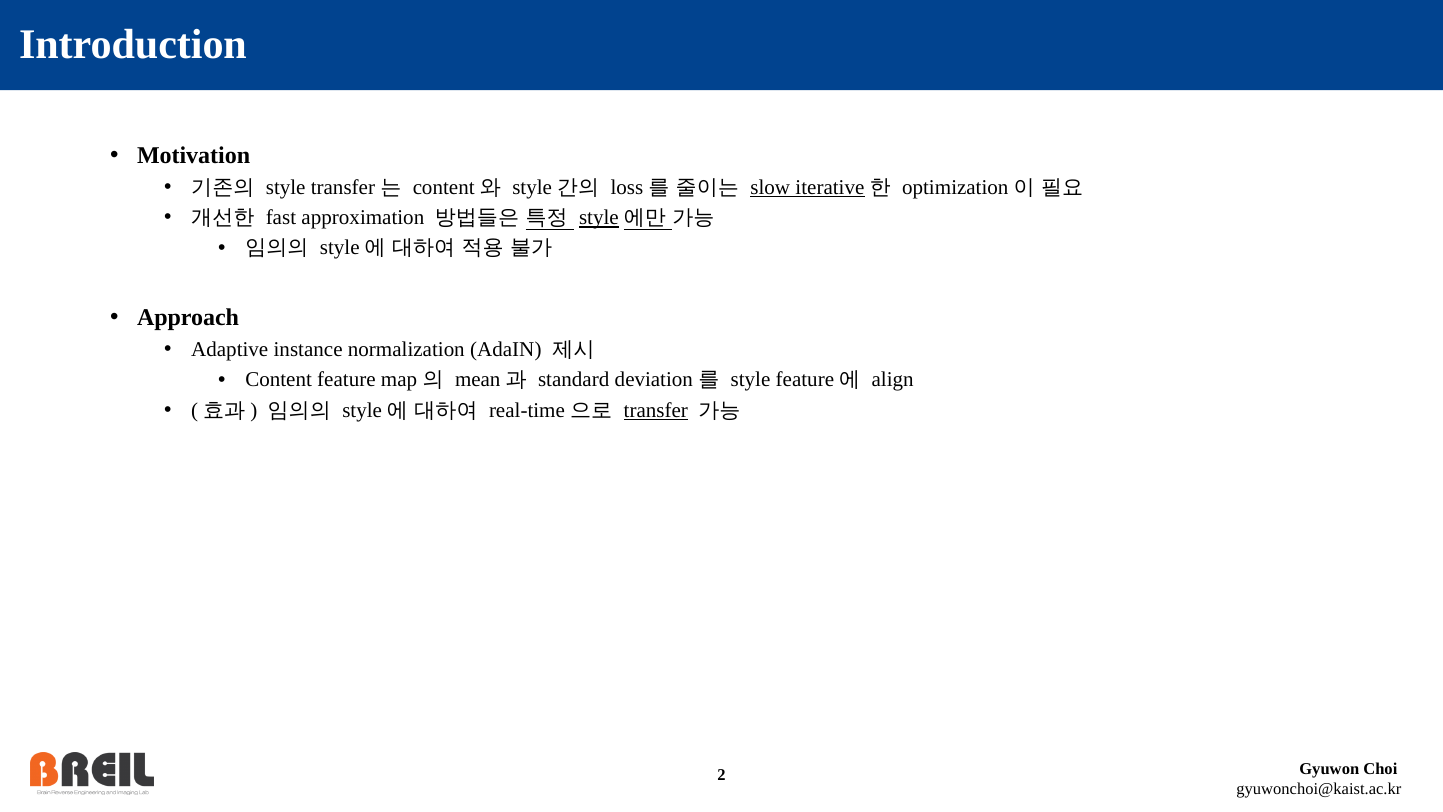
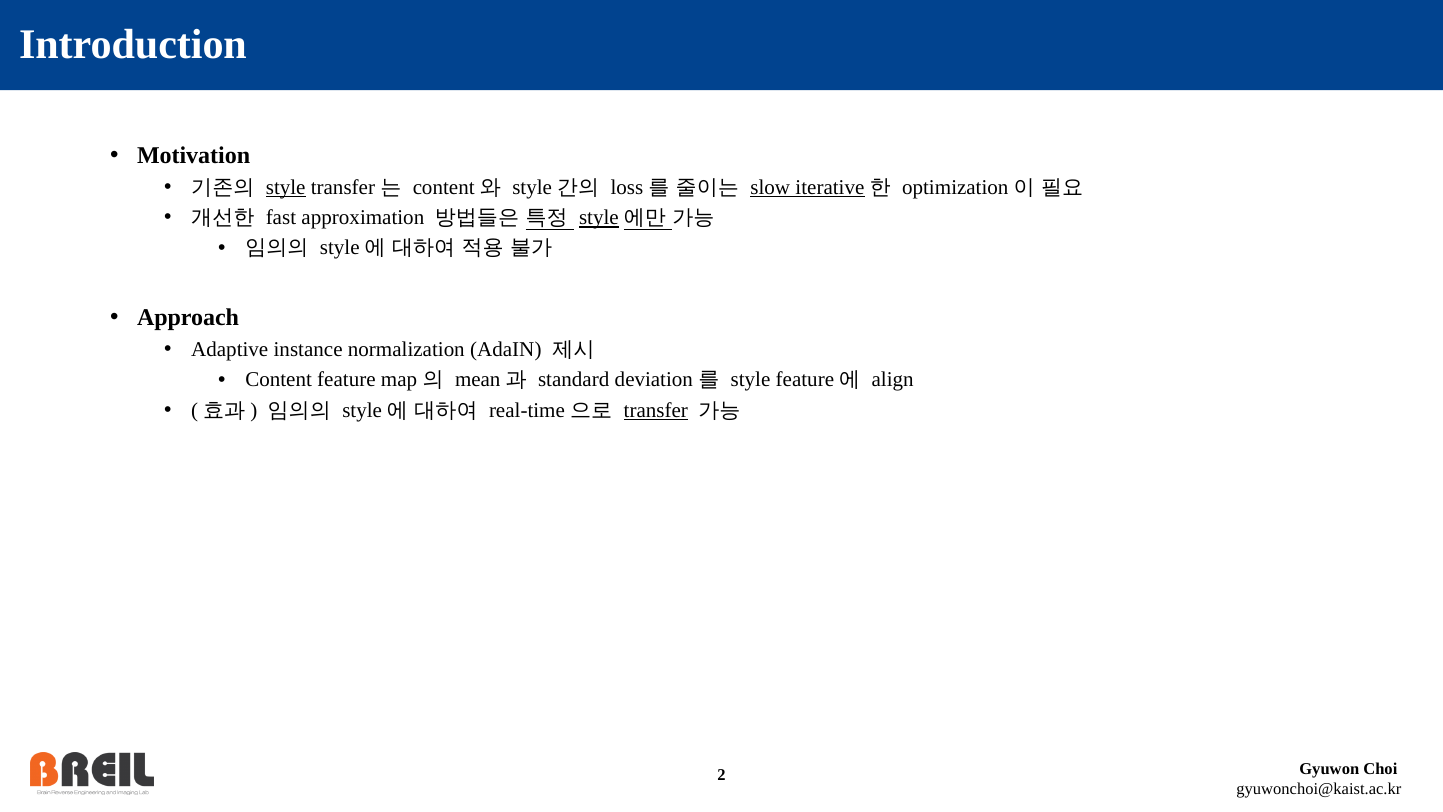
style underline: none -> present (286, 187)
